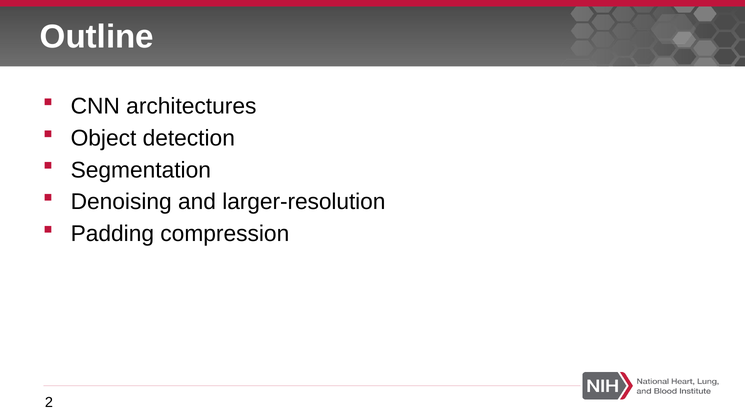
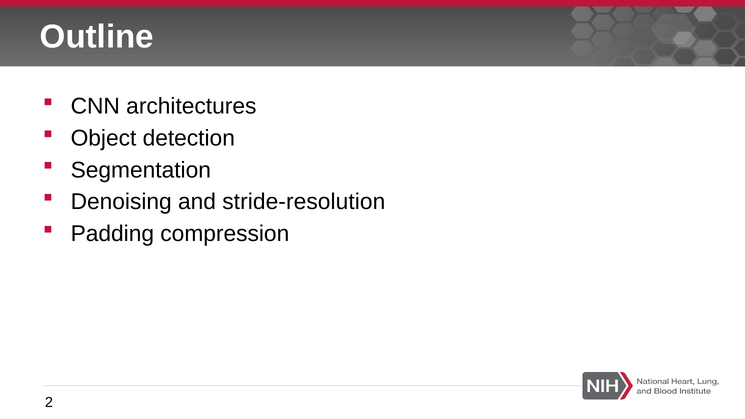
larger-resolution: larger-resolution -> stride-resolution (304, 202)
